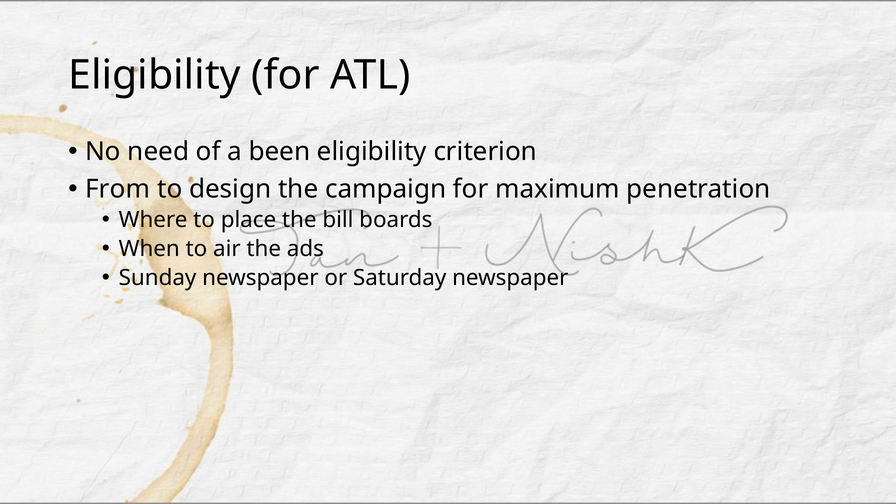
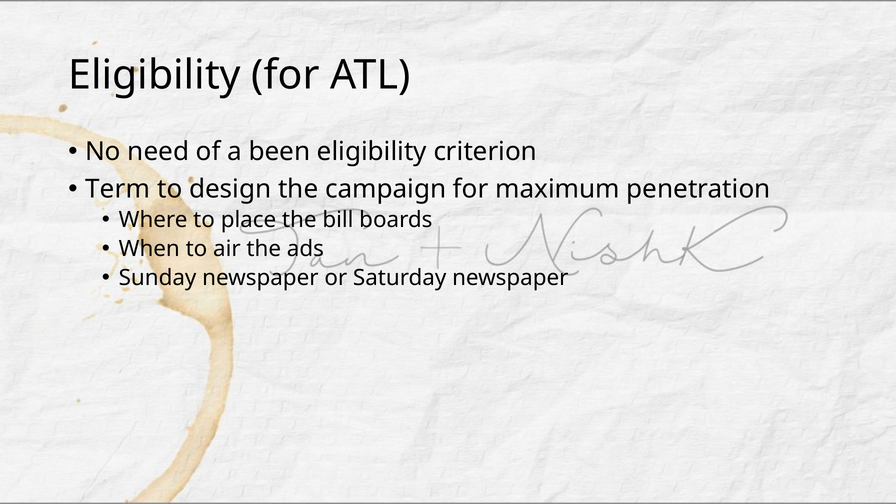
From: From -> Term (118, 189)
